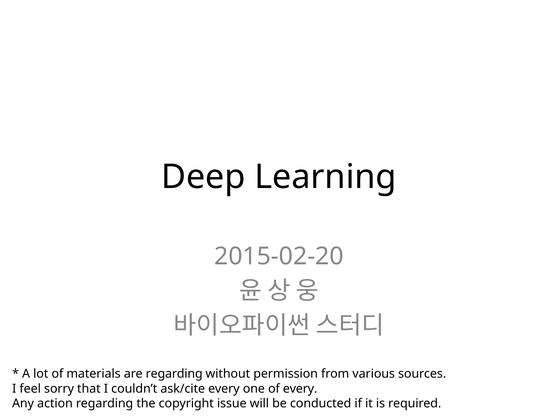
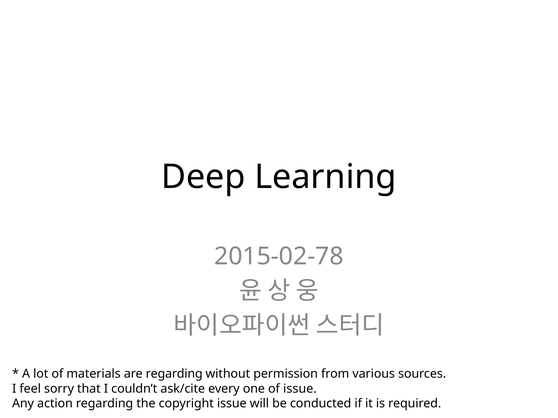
2015-02-20: 2015-02-20 -> 2015-02-78 (279, 257)
of every: every -> issue (300, 389)
